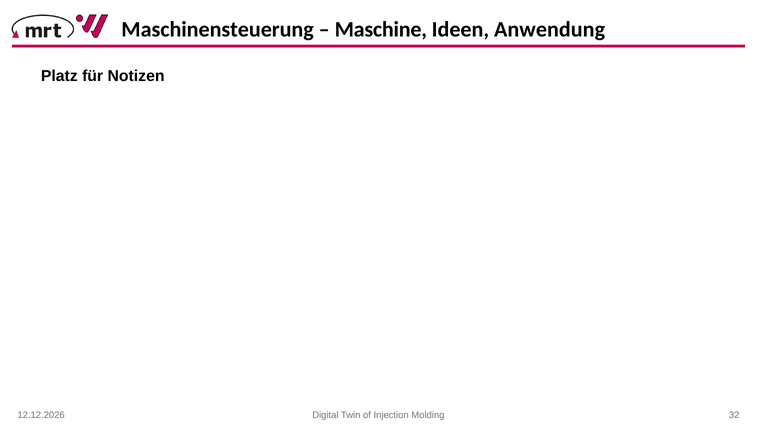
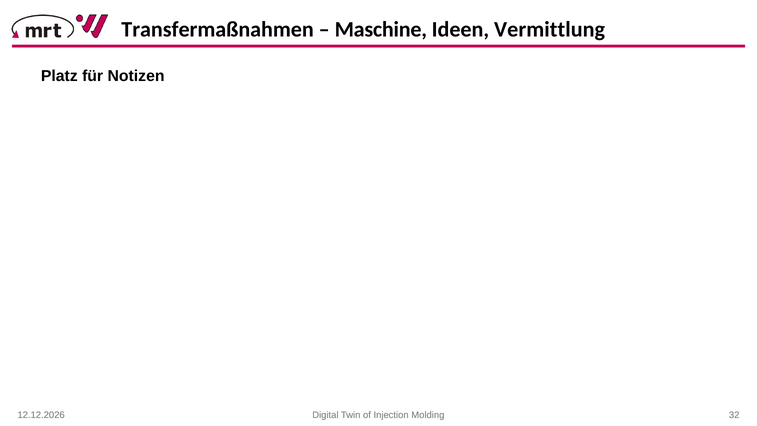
Maschinensteuerung: Maschinensteuerung -> Transfermaßnahmen (218, 29)
Anwendung: Anwendung -> Vermittlung (550, 29)
